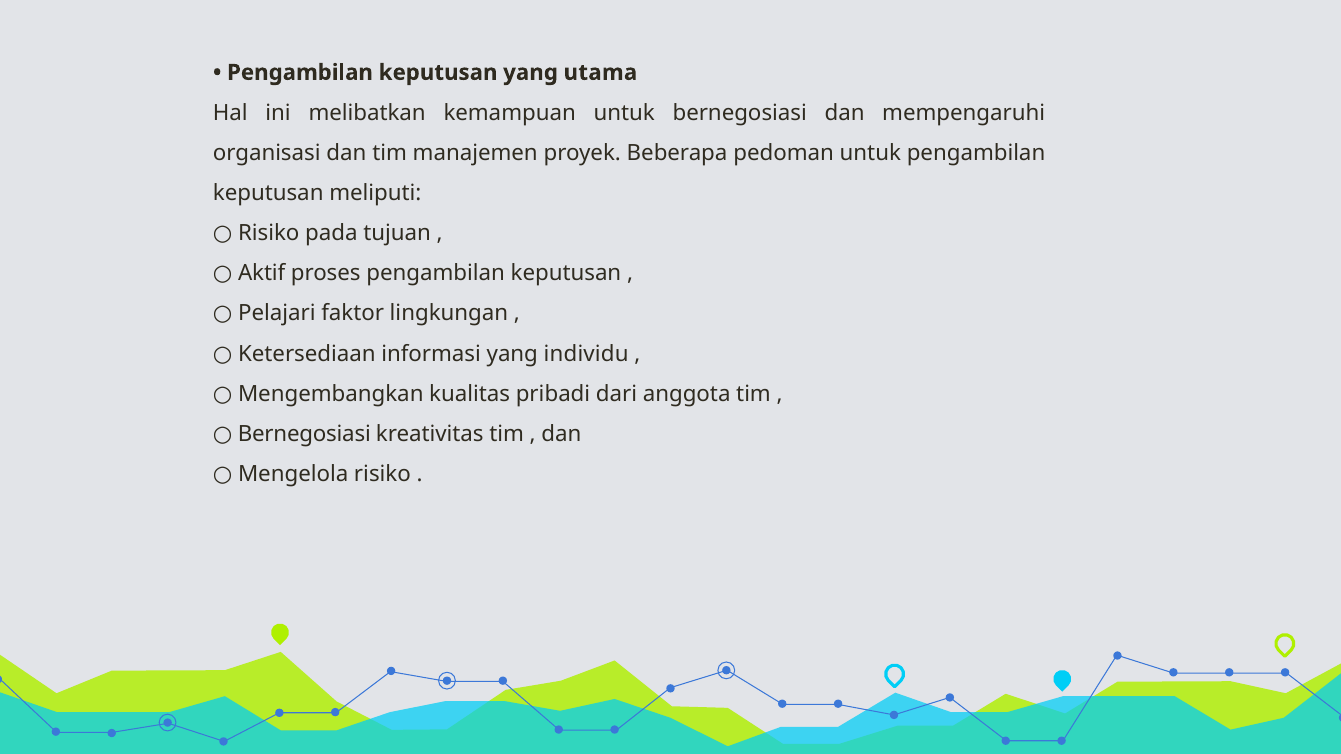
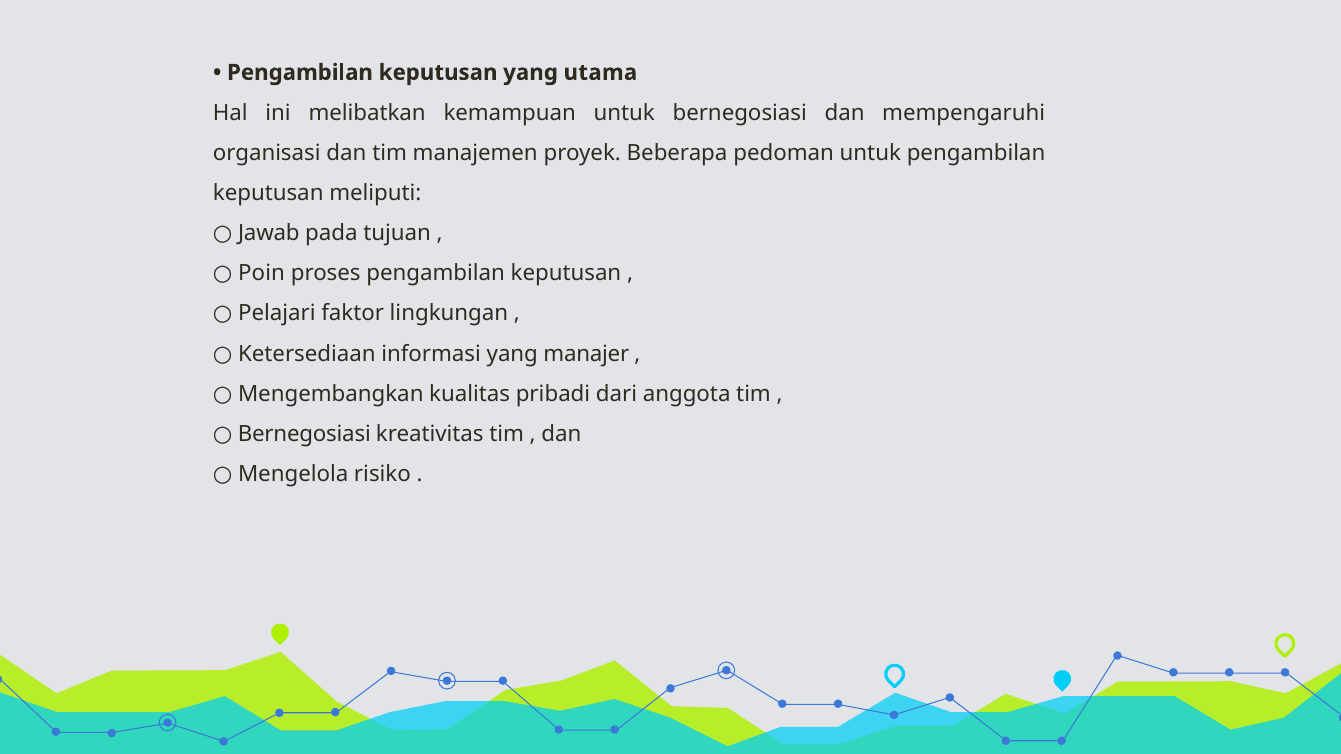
Risiko: Risiko -> Jawab (269, 233)
Aktif: Aktif -> Poin (262, 273)
individu: individu -> manajer (586, 354)
